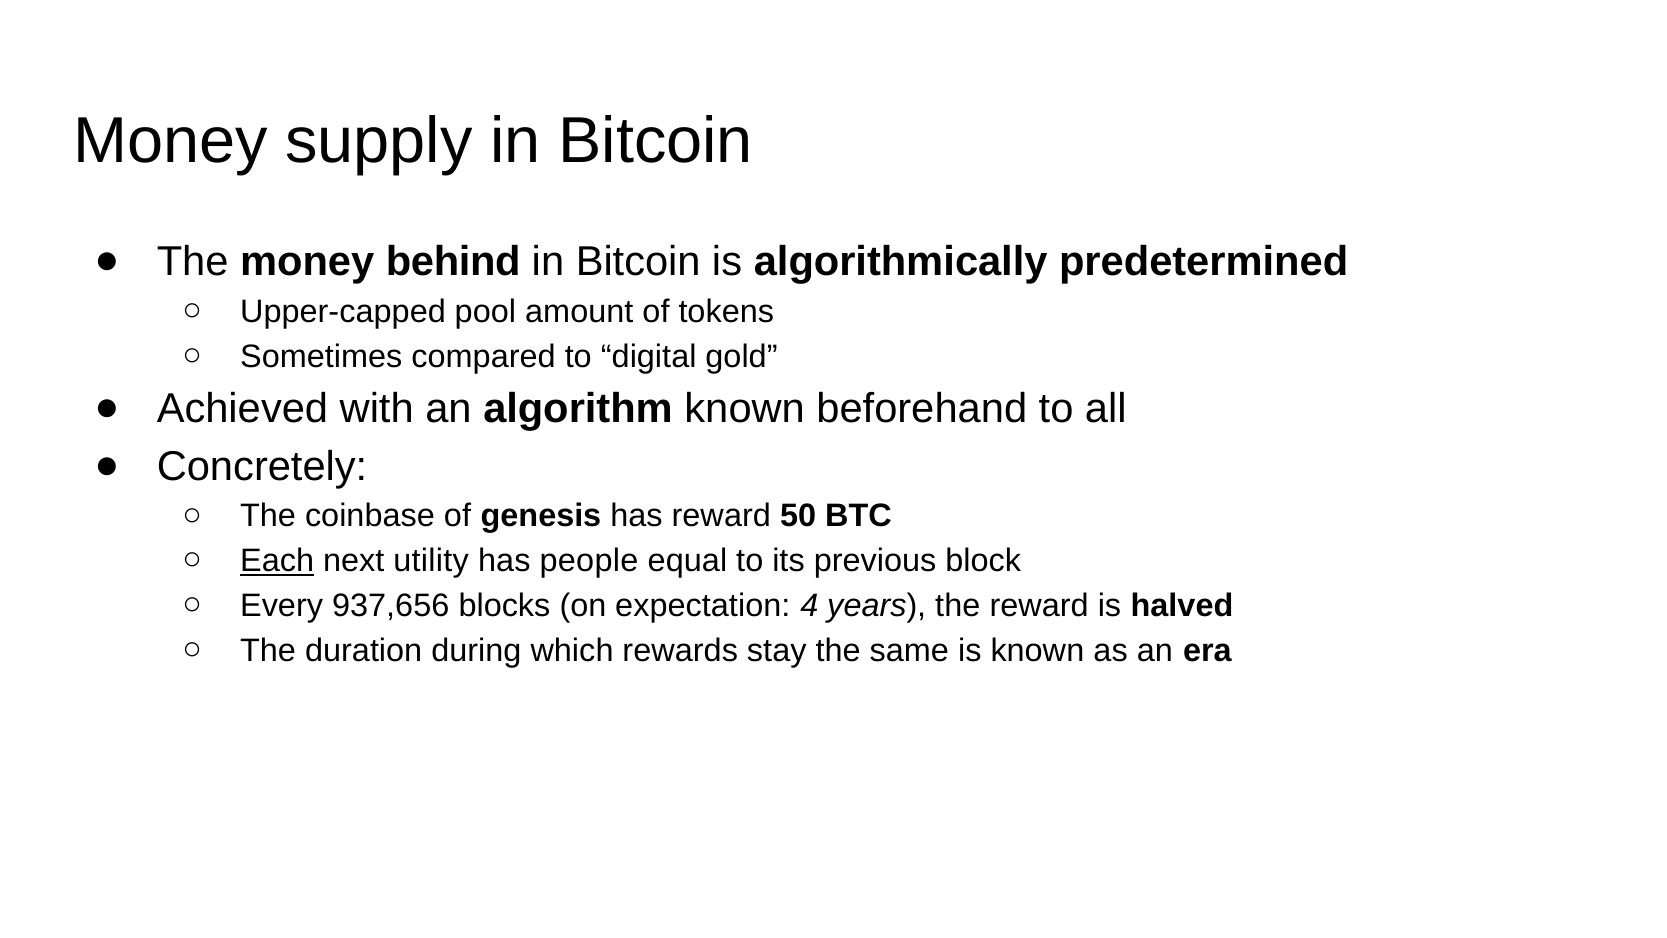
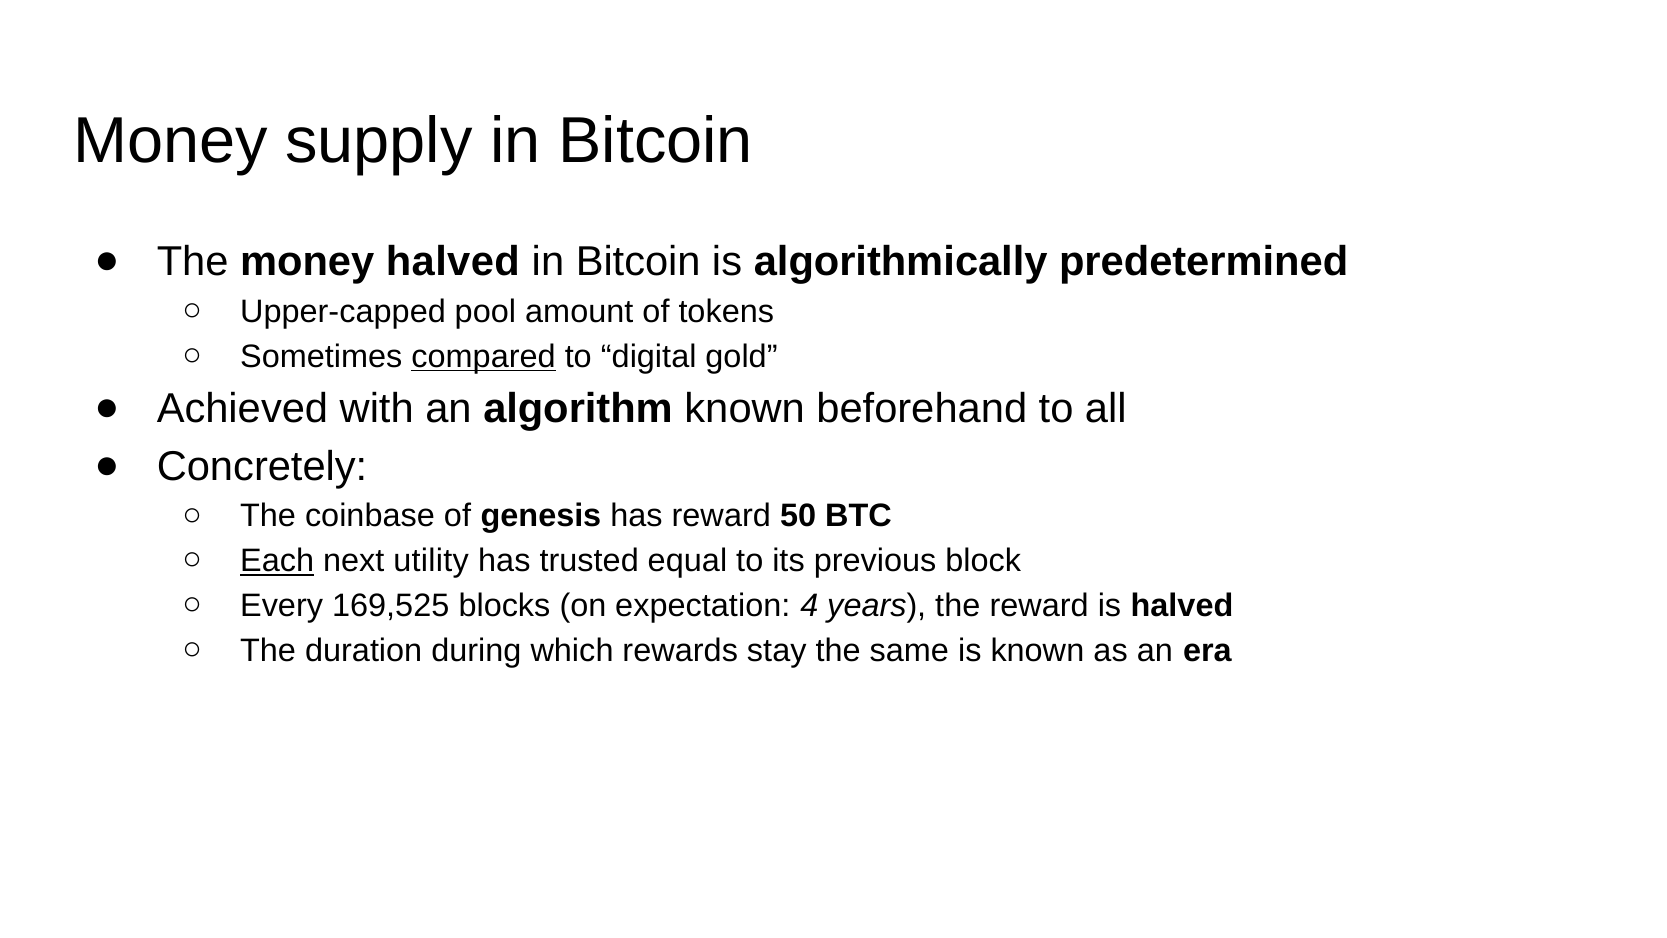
money behind: behind -> halved (453, 262)
compared underline: none -> present (484, 356)
people: people -> trusted (589, 561)
937,656: 937,656 -> 169,525 (391, 606)
